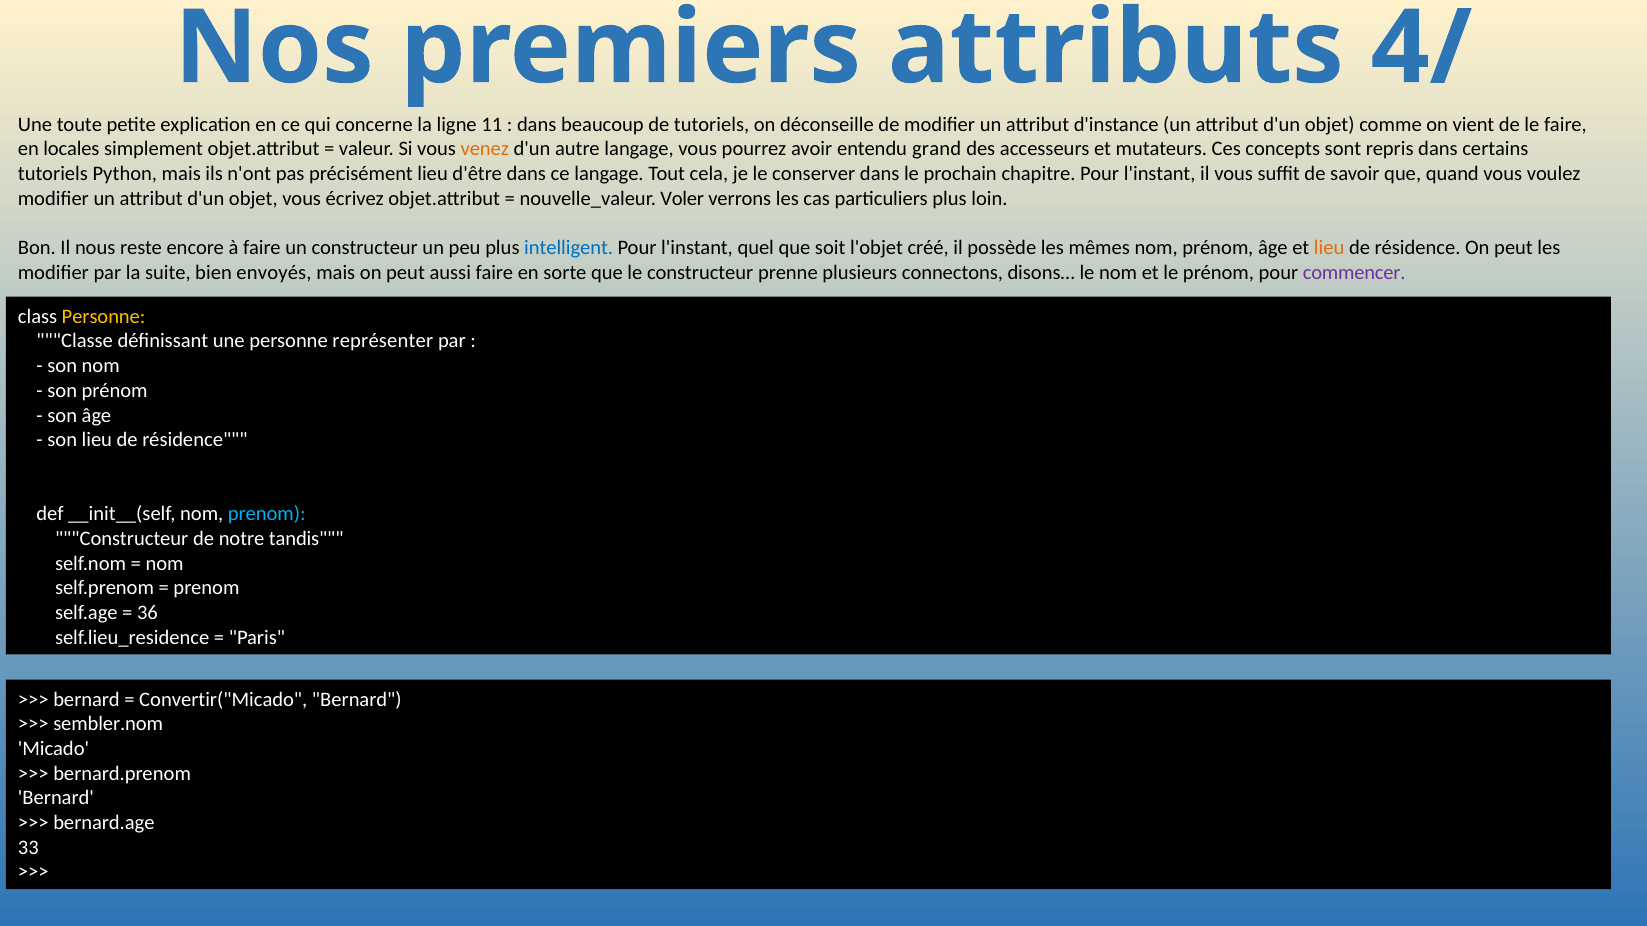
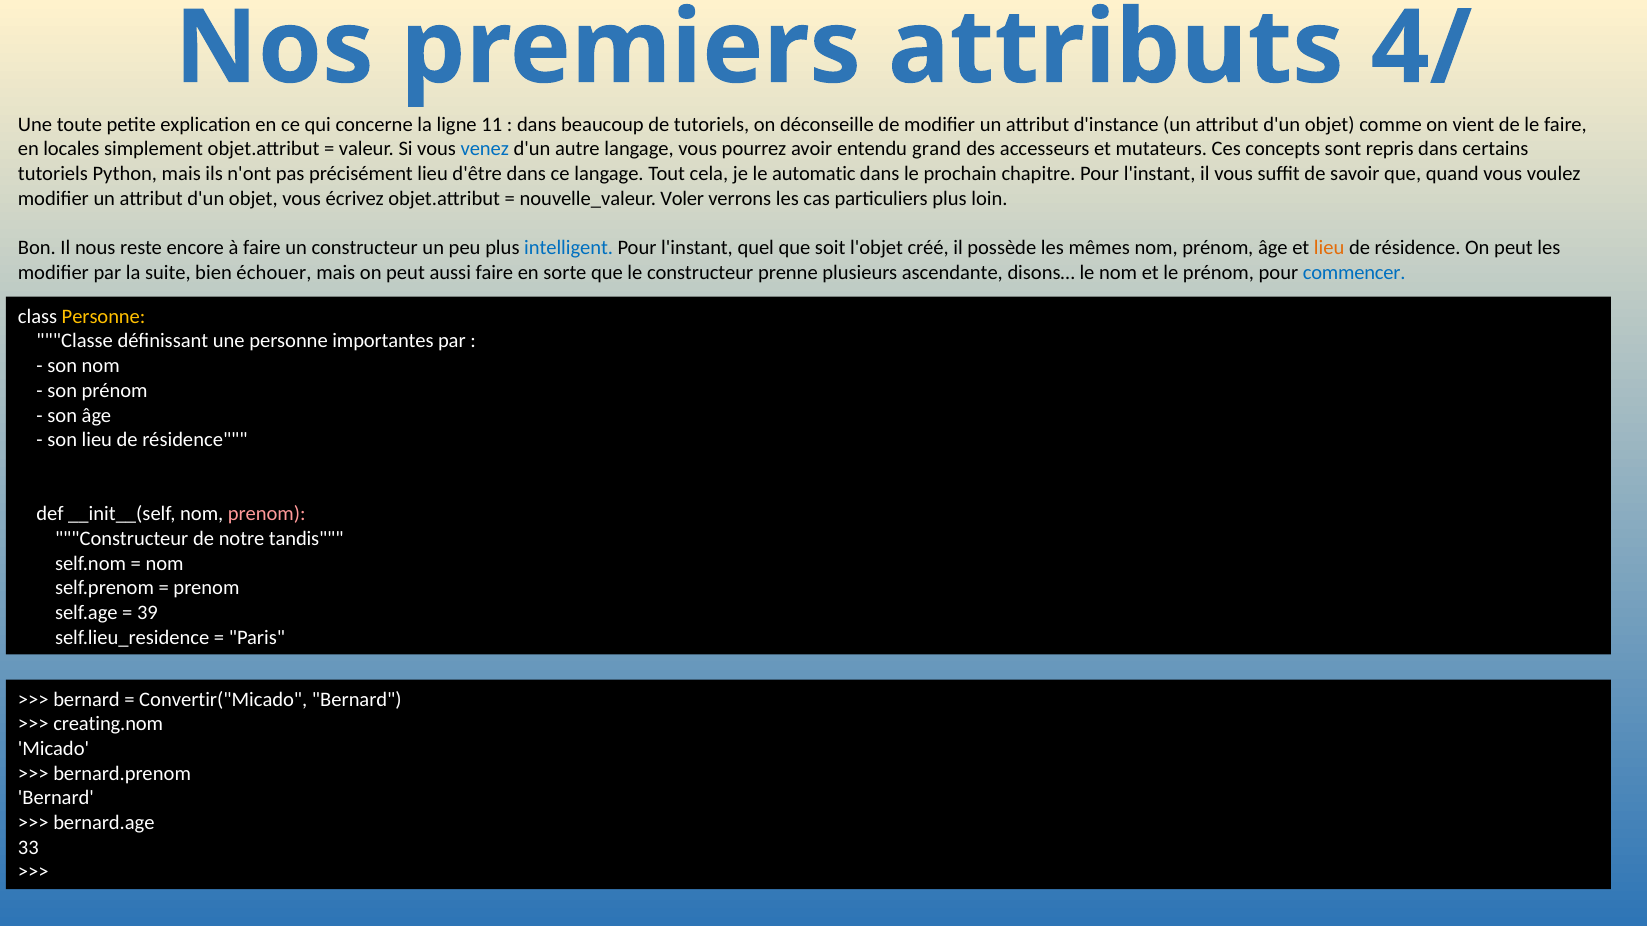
venez colour: orange -> blue (485, 149)
conserver: conserver -> automatic (814, 174)
envoyés: envoyés -> échouer (274, 273)
connectons: connectons -> ascendante (952, 273)
commencer colour: purple -> blue (1354, 273)
représenter: représenter -> importantes (383, 341)
prenom colour: light blue -> pink (267, 514)
36: 36 -> 39 (147, 613)
sembler.nom: sembler.nom -> creating.nom (108, 724)
